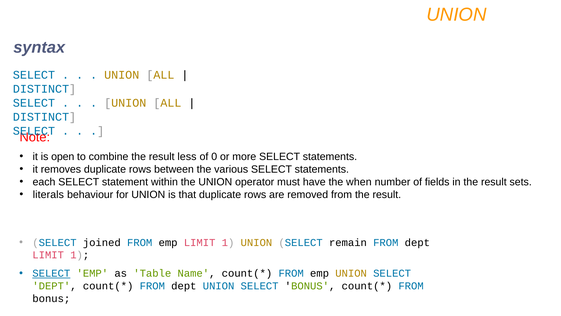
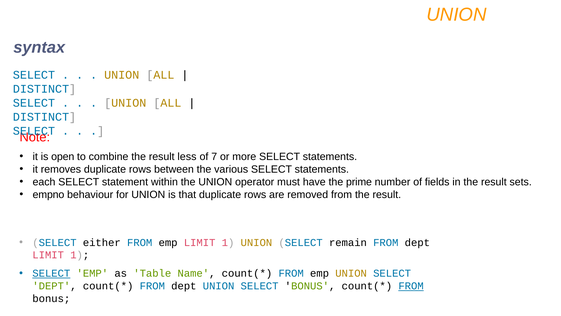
0: 0 -> 7 (214, 156)
when: when -> prime (359, 182)
literals: literals -> empno (48, 194)
joined: joined -> either (102, 242)
FROM underline: none -> present (411, 286)
